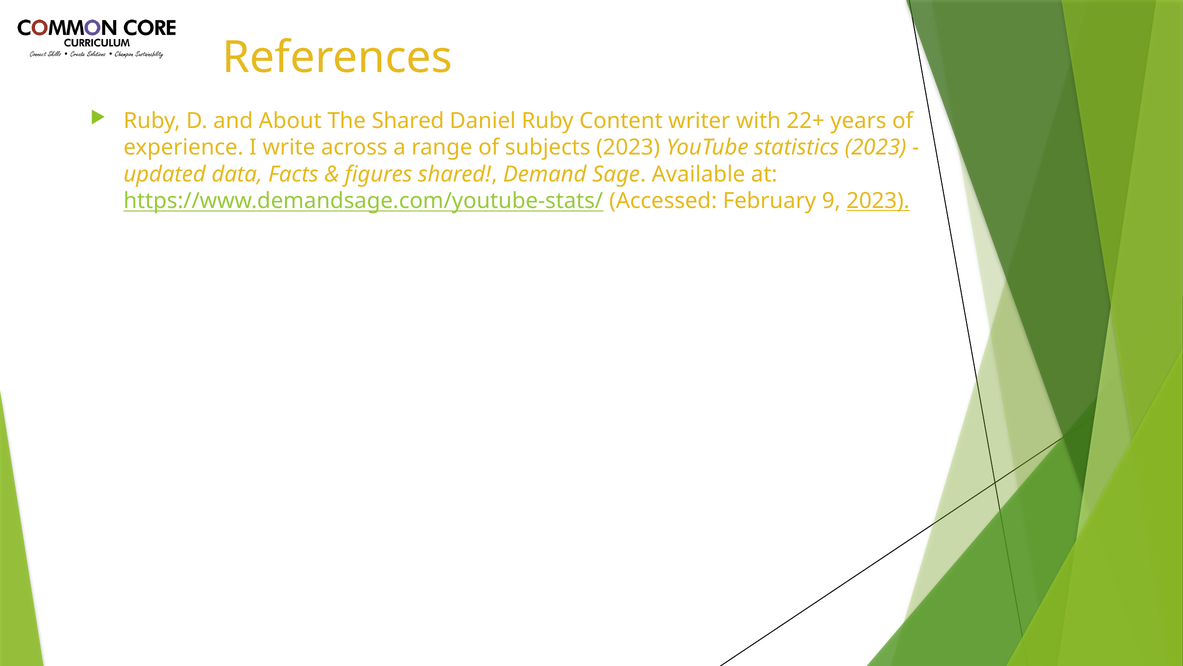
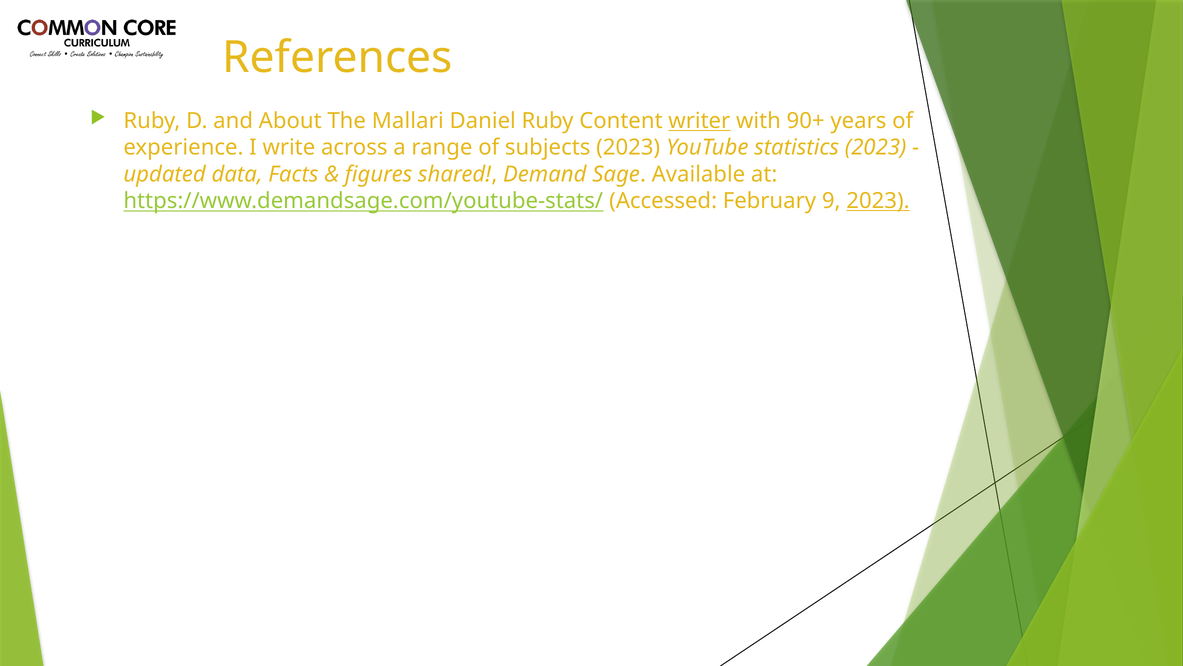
The Shared: Shared -> Mallari (408, 121)
writer underline: none -> present (699, 121)
22+: 22+ -> 90+ (806, 121)
